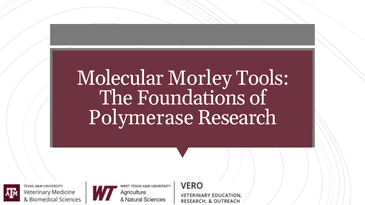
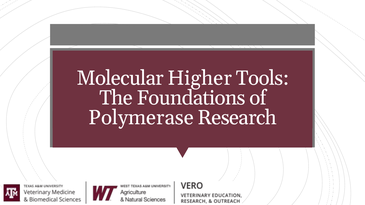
Morley: Morley -> Higher (200, 78)
